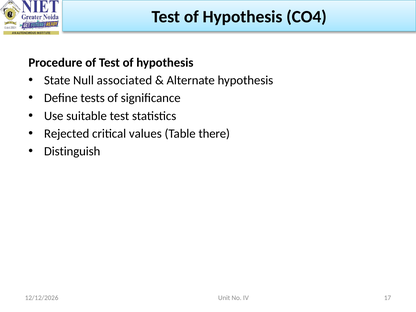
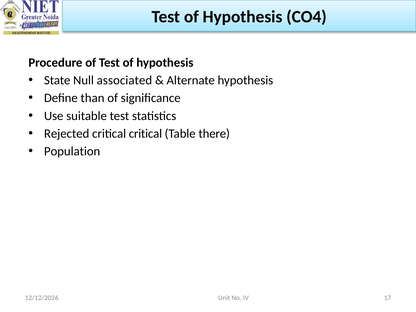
tests: tests -> than (93, 98)
critical values: values -> critical (145, 134)
Distinguish: Distinguish -> Population (72, 151)
